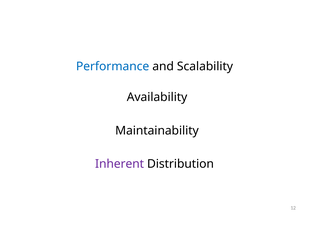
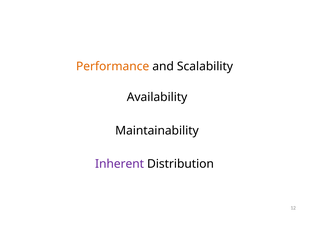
Performance colour: blue -> orange (113, 66)
